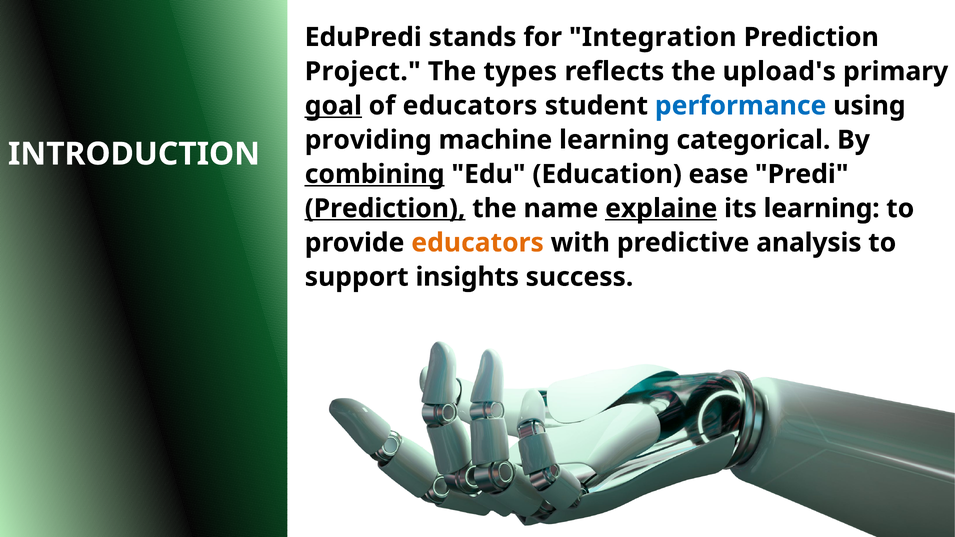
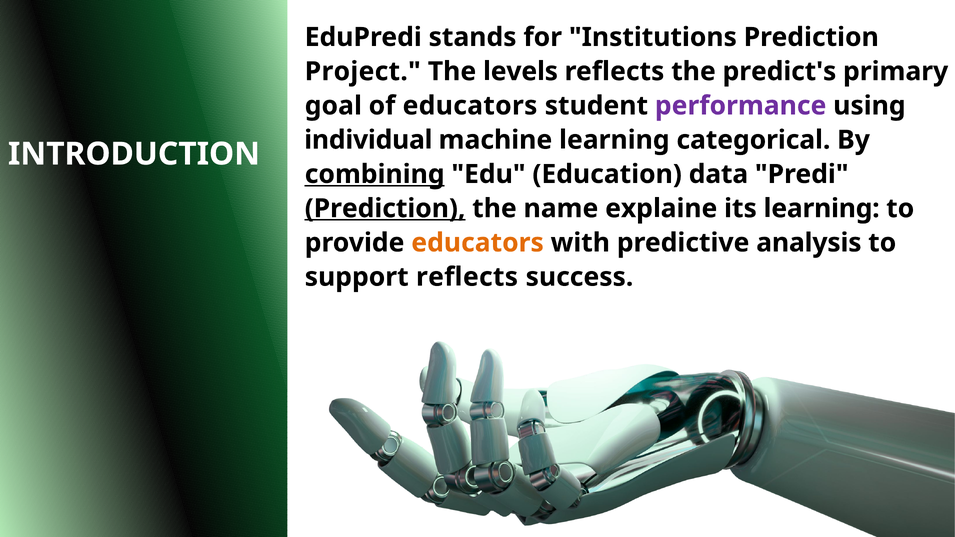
Integration: Integration -> Institutions (653, 37)
types: types -> levels (521, 71)
upload's: upload's -> predict's (779, 71)
goal underline: present -> none (333, 106)
performance colour: blue -> purple (741, 106)
providing: providing -> individual (368, 140)
ease: ease -> data (718, 174)
explaine underline: present -> none (661, 209)
support insights: insights -> reflects (467, 277)
